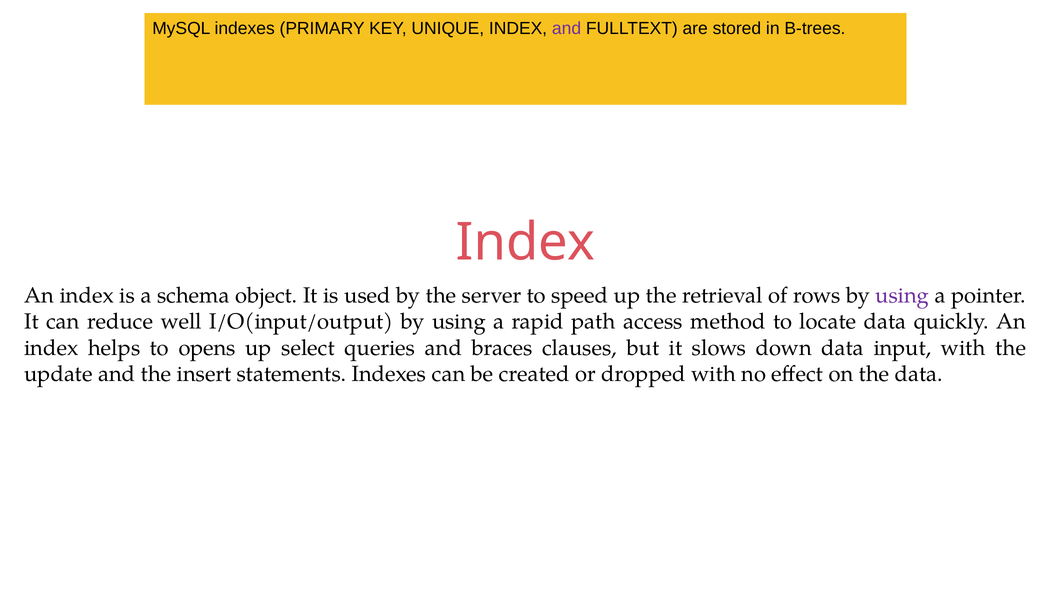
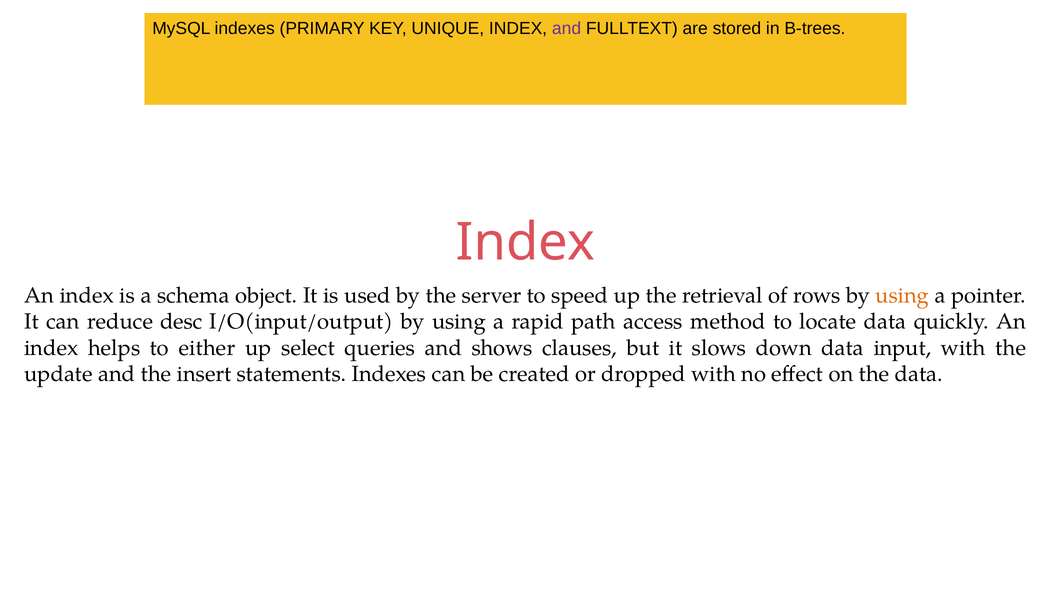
using colour: purple -> orange (902, 295)
well: well -> desc (181, 322)
opens: opens -> either (207, 348)
braces: braces -> shows (502, 348)
